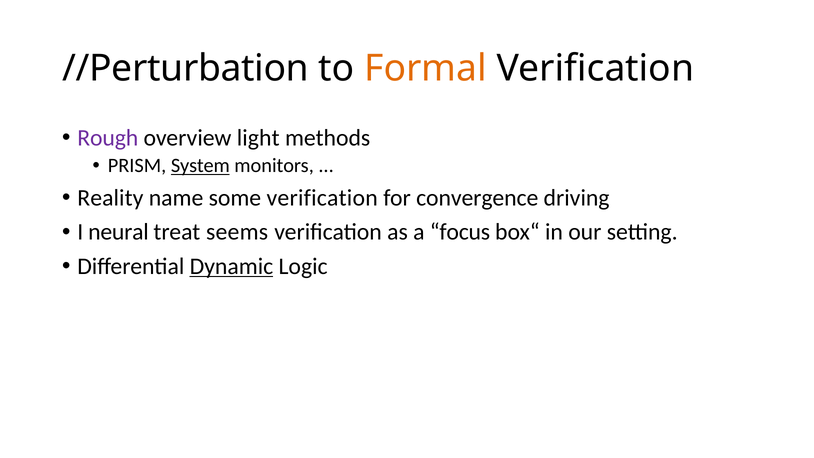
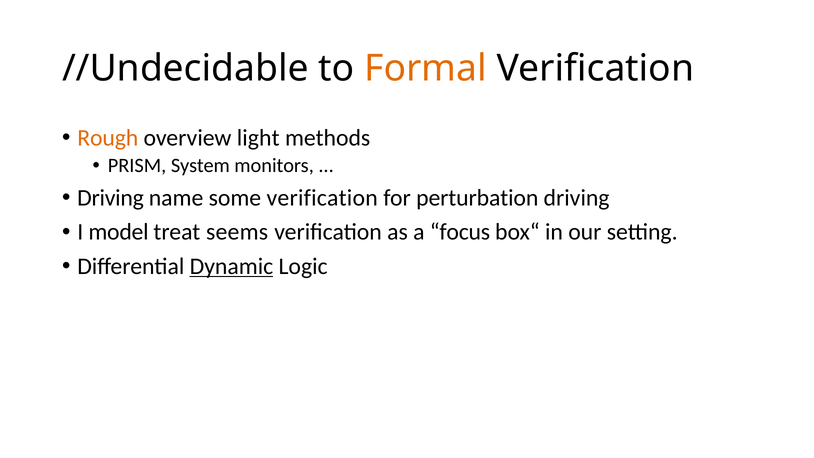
//Perturbation: //Perturbation -> //Undecidable (185, 68)
Rough colour: purple -> orange (108, 138)
System underline: present -> none (200, 166)
Reality: Reality -> Driving (111, 198)
convergence: convergence -> perturbation (477, 198)
neural: neural -> model (118, 232)
